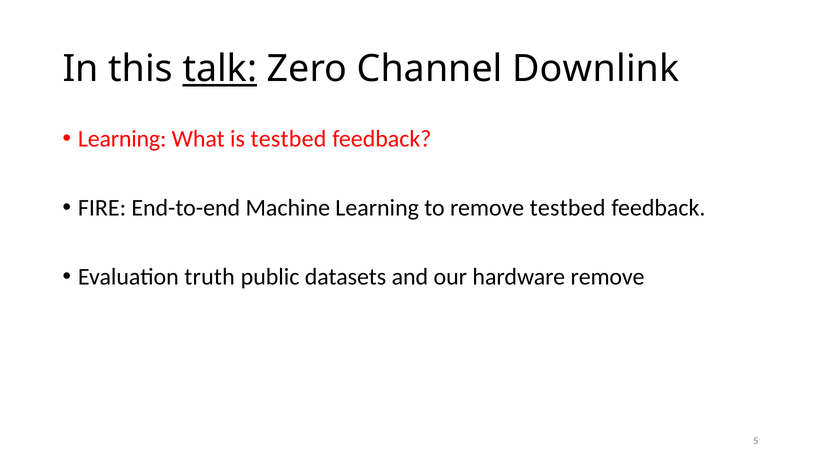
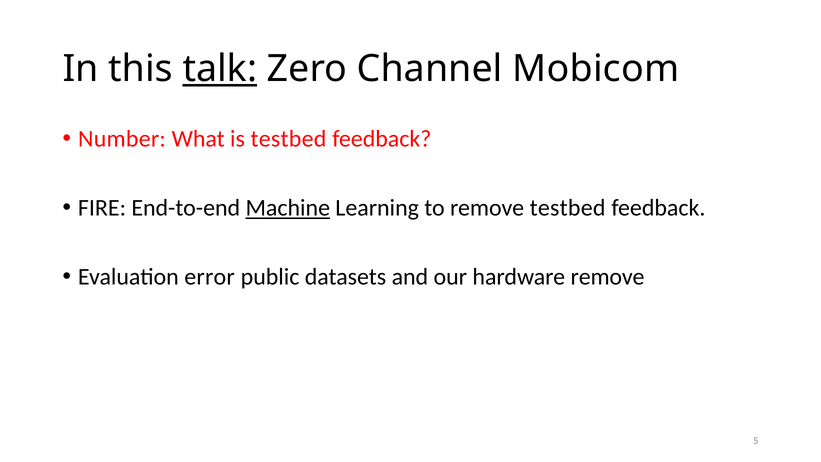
Downlink: Downlink -> Mobicom (596, 69)
Learning: Learning -> Number (122, 139)
Machine underline: none -> present (288, 208)
truth: truth -> error (210, 277)
